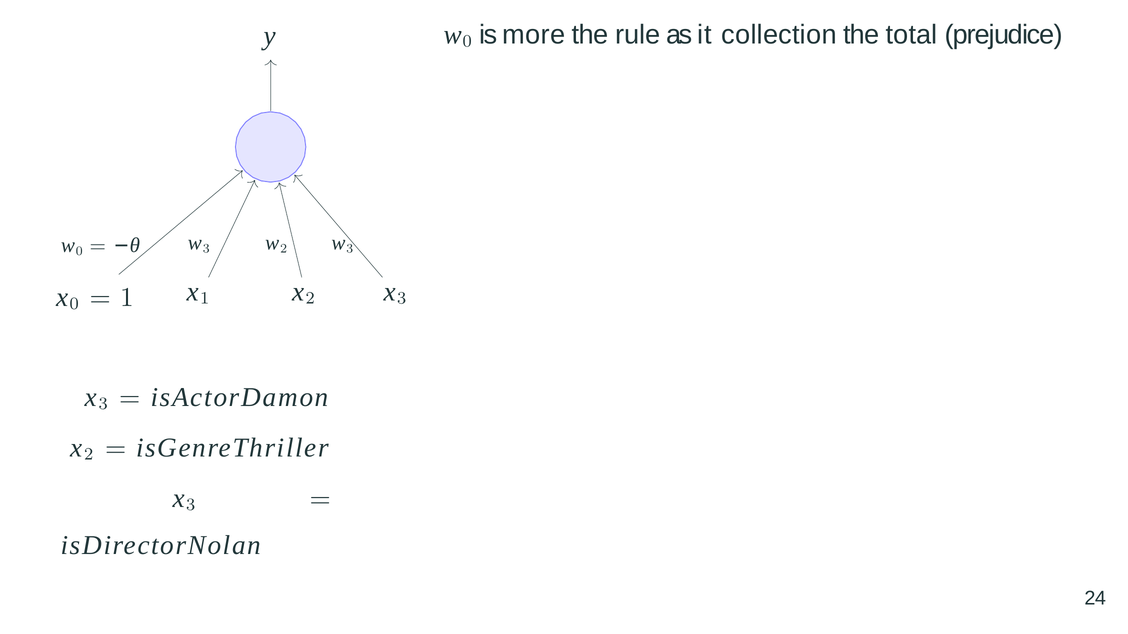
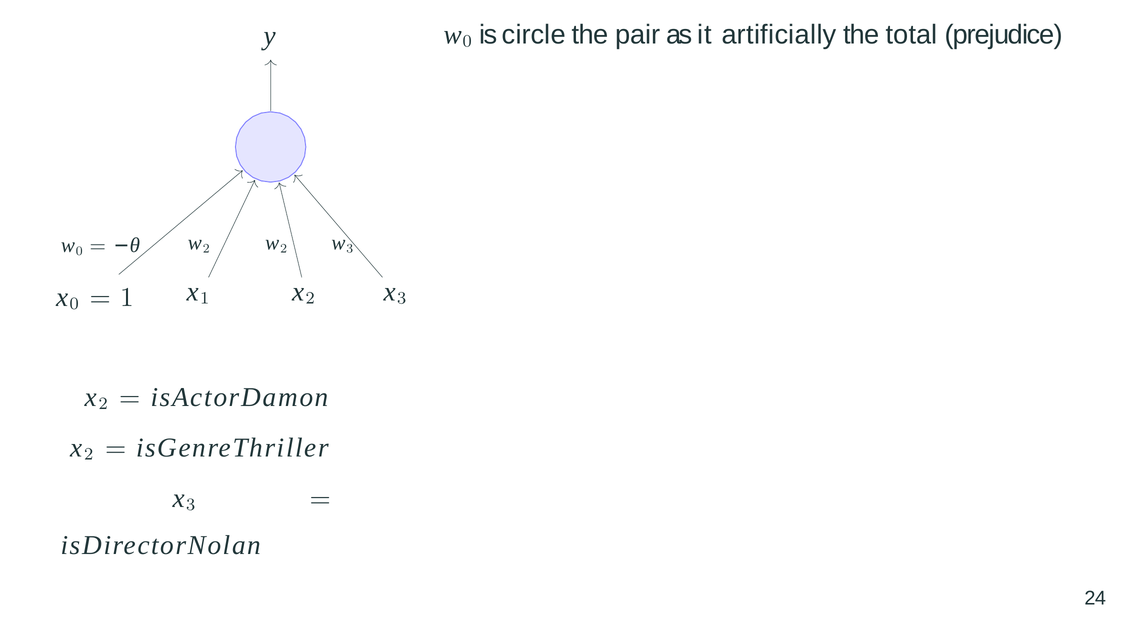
more: more -> circle (534, 35)
rule: rule -> pair (638, 35)
collection: collection -> artificially (779, 35)
3: 3 -> 2 (206, 248)
3: 3 -> 2 (103, 404)
